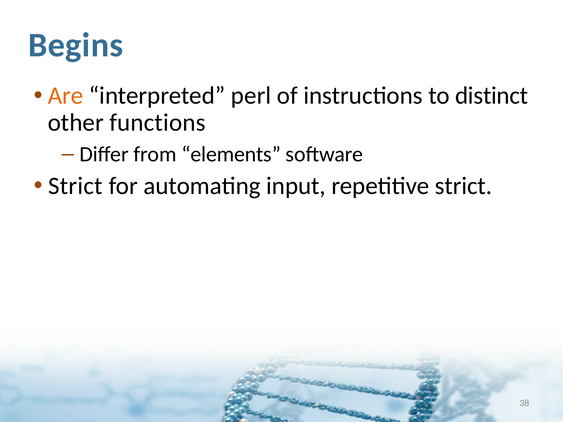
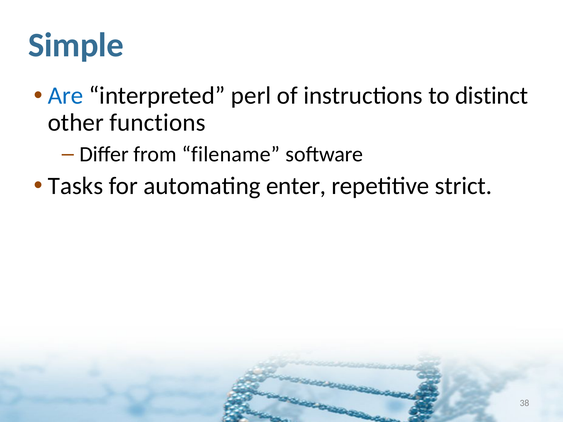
Begins: Begins -> Simple (76, 45)
Are colour: orange -> blue (66, 96)
elements: elements -> filename (231, 154)
Strict: Strict -> Tasks (75, 186)
input: input -> enter (296, 186)
